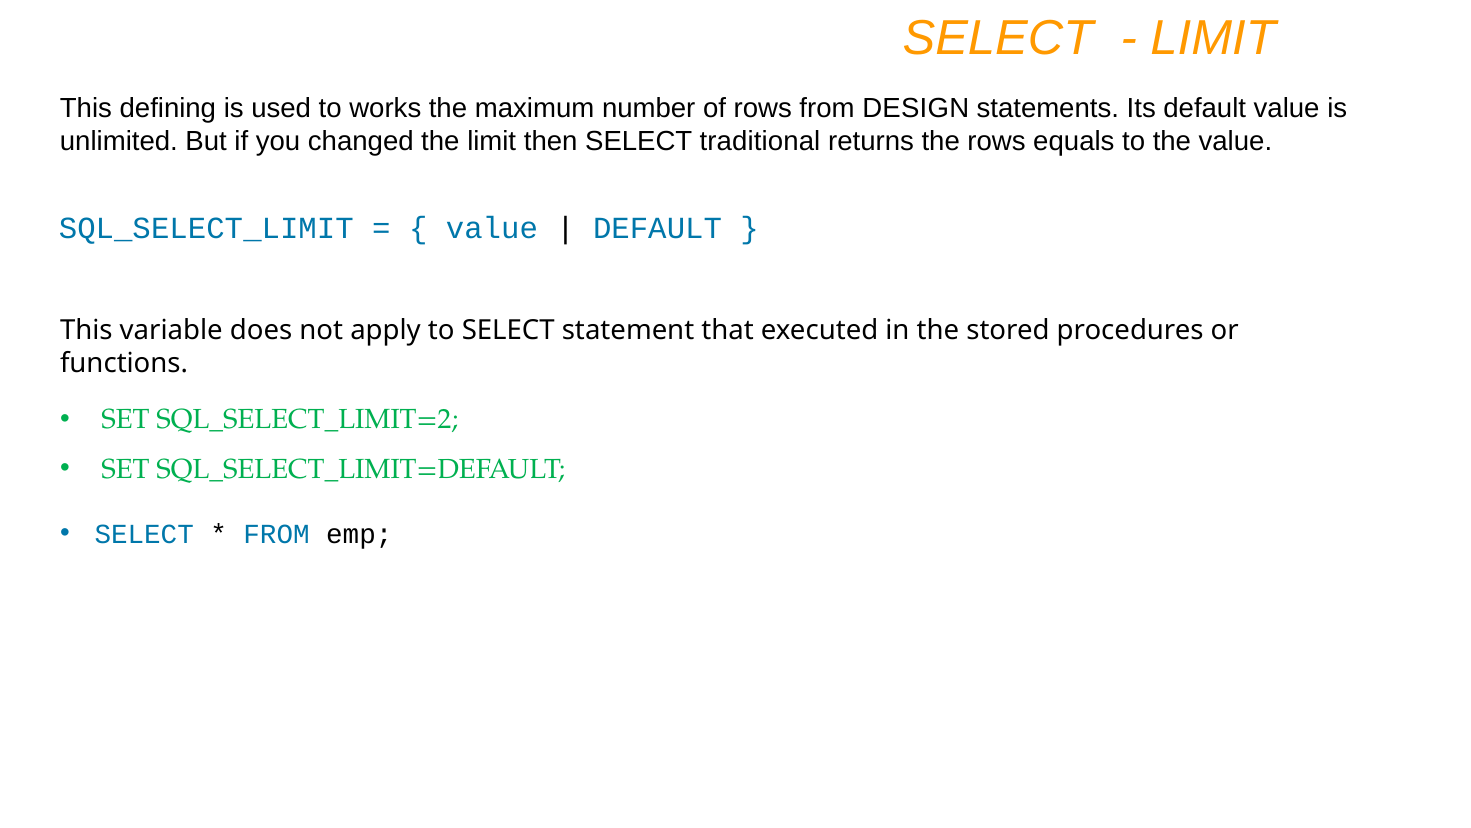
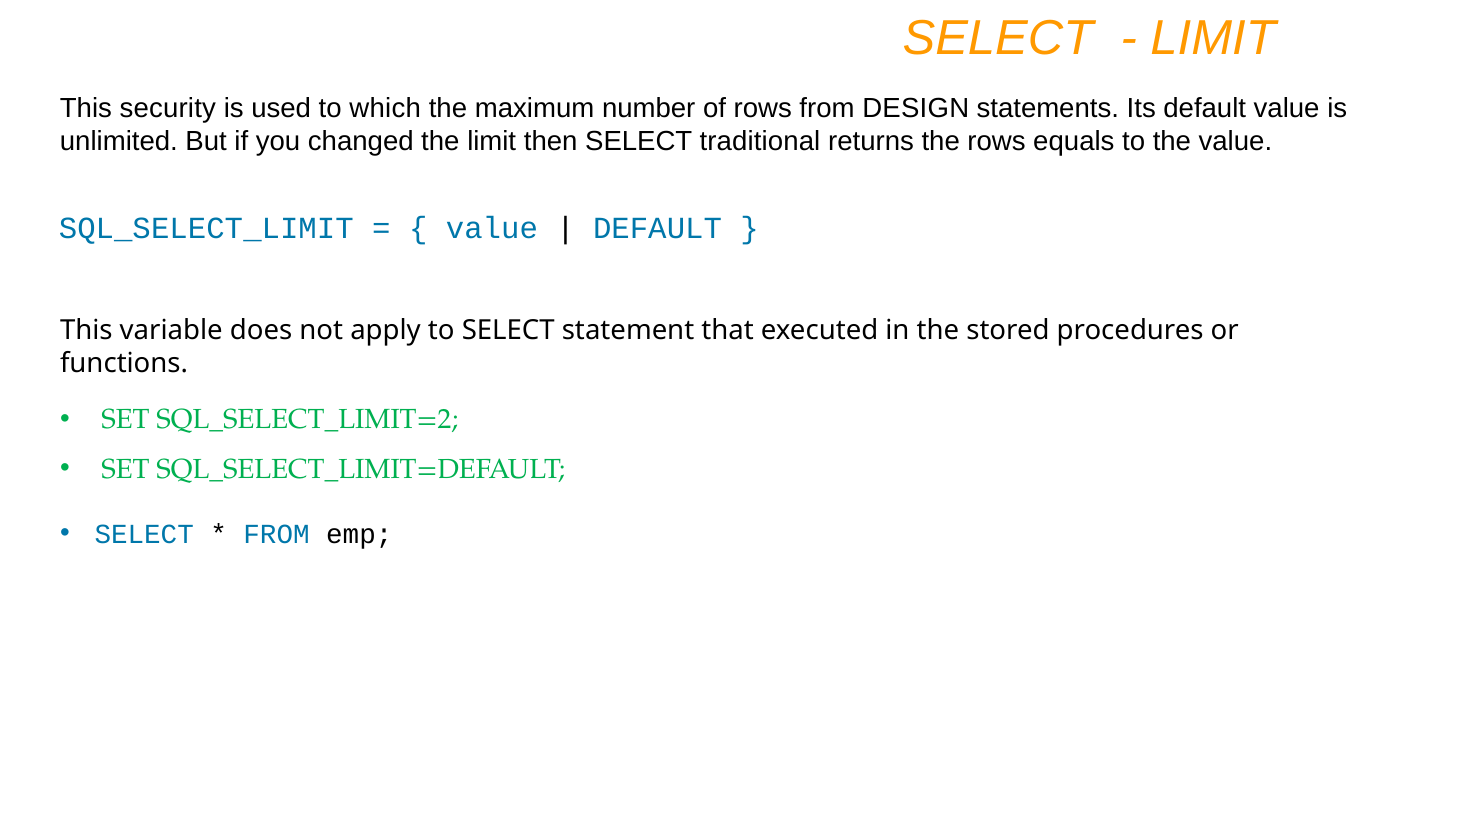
defining: defining -> security (168, 109)
works: works -> which (385, 109)
